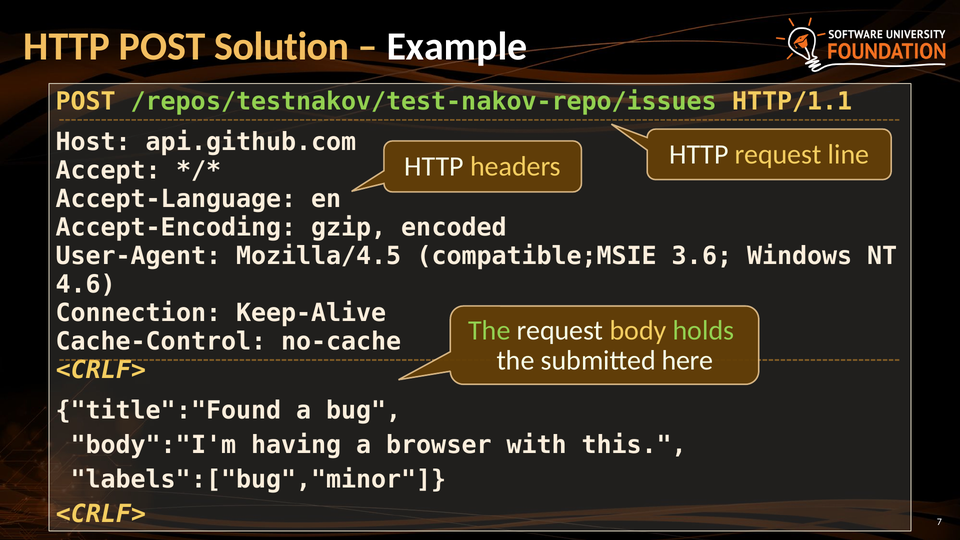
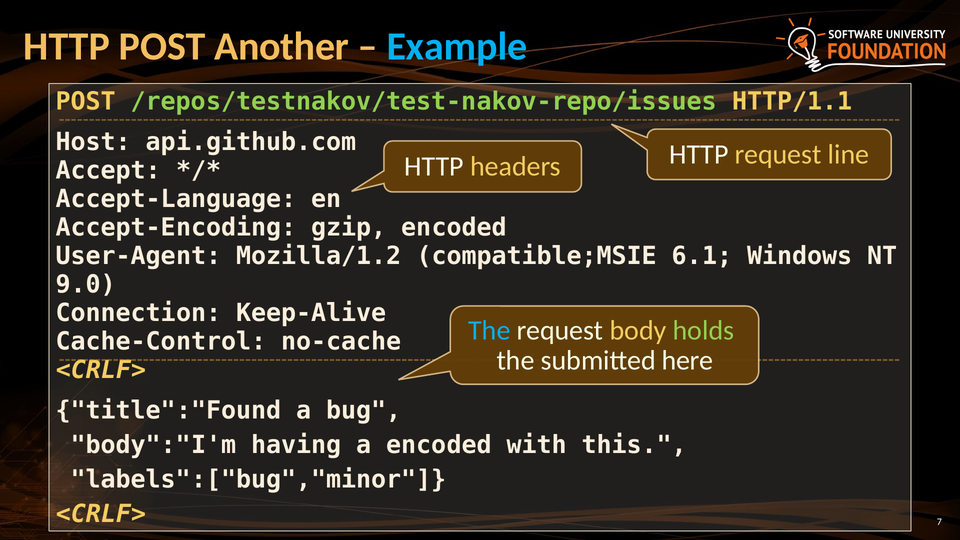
Solution: Solution -> Another (282, 47)
Example colour: white -> light blue (457, 47)
Mozilla/4.5: Mozilla/4.5 -> Mozilla/1.2 (319, 256)
3.6: 3.6 -> 6.1 (702, 256)
4.6: 4.6 -> 9.0 (86, 284)
The colour: light green -> light blue (489, 330)
a browser: browser -> encoded (439, 445)
